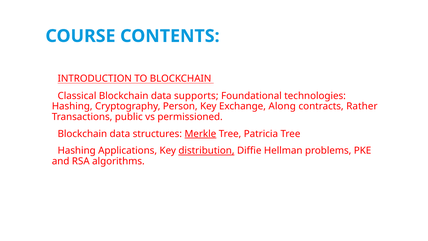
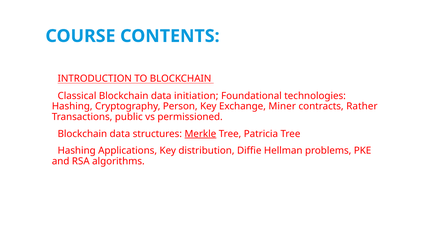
supports: supports -> initiation (196, 96)
Along: Along -> Miner (282, 106)
distribution underline: present -> none (206, 151)
